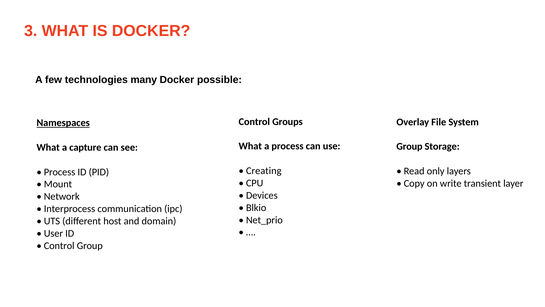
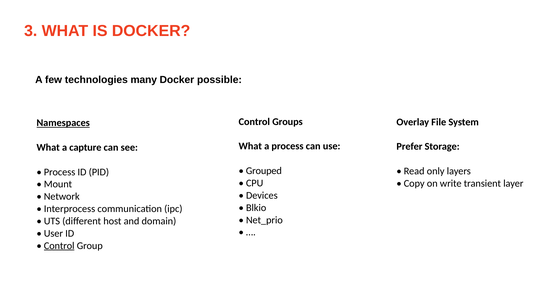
Group: Group -> Prefer (409, 146)
Creating: Creating -> Grouped (264, 171)
Control underline: none -> present (59, 245)
